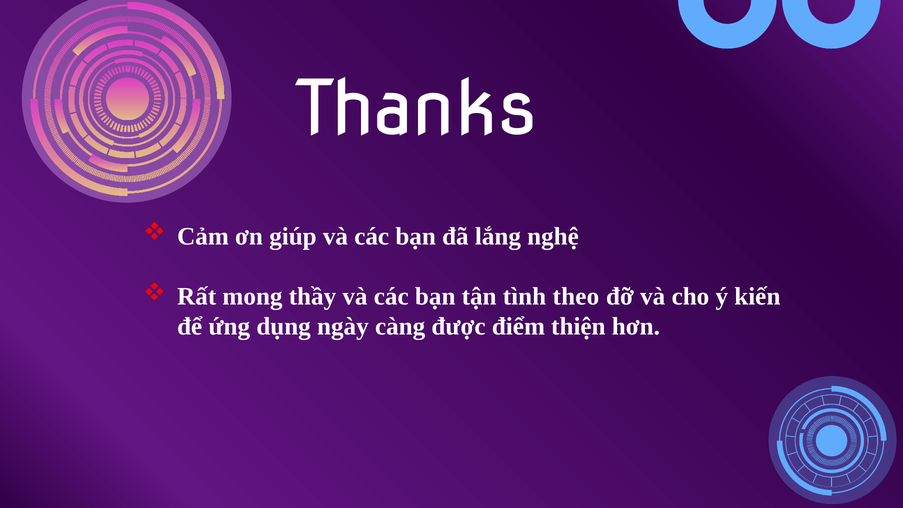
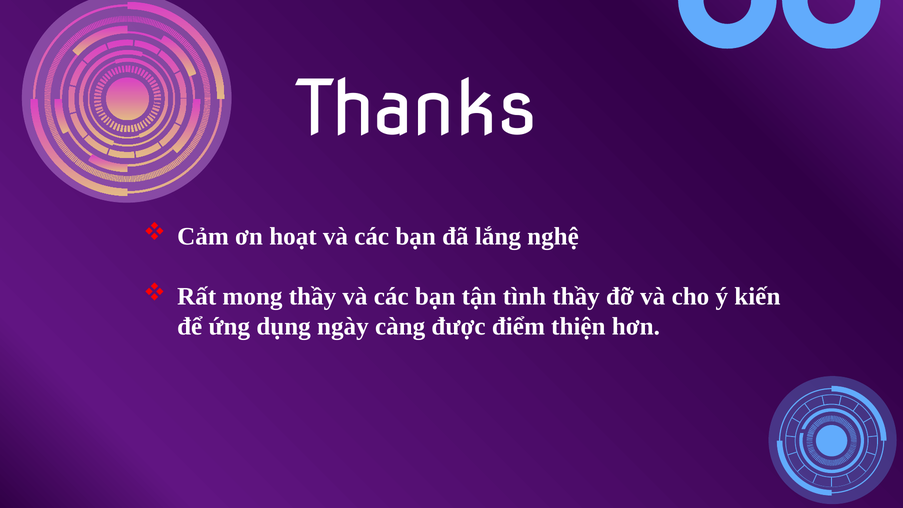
giúp: giúp -> hoạt (293, 236)
tình theo: theo -> thầy (576, 296)
